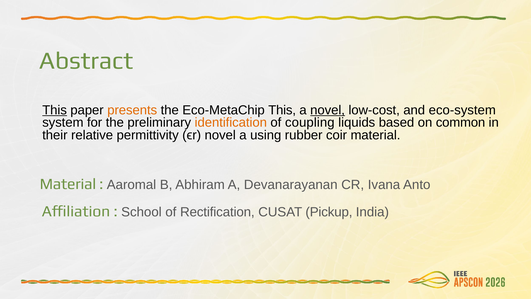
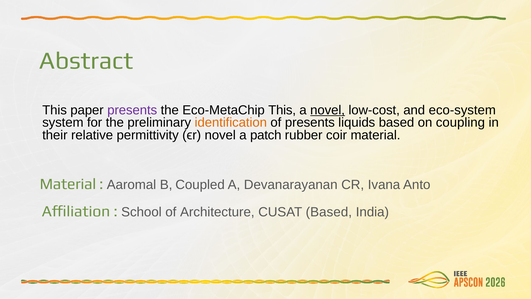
This underline: present -> none (55, 110)
presents colour: orange -> purple (132, 110)
of coupling: coupling -> presents (310, 123)
common: common -> coupling (460, 123)
using: using -> patch (266, 135)
Abhiram: Abhiram -> Coupled (200, 184)
Rectification: Rectification -> Architecture (217, 212)
CUSAT Pickup: Pickup -> Based (329, 212)
